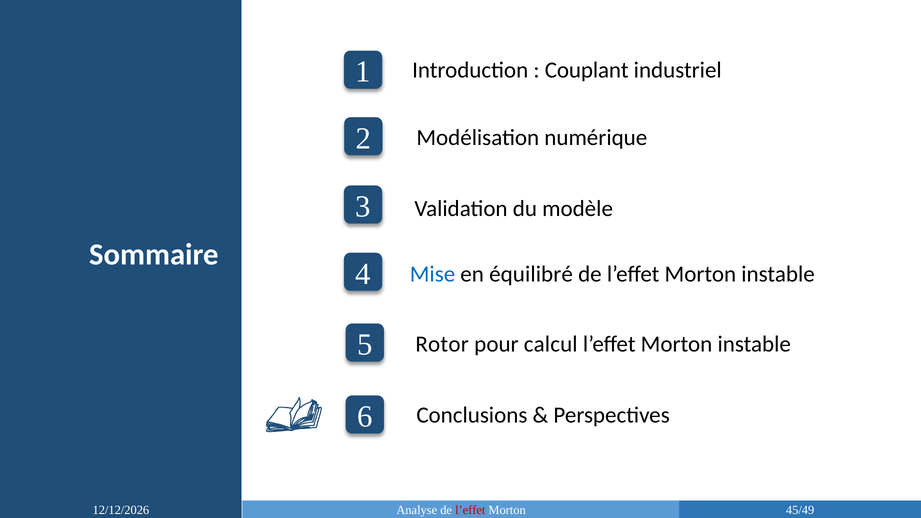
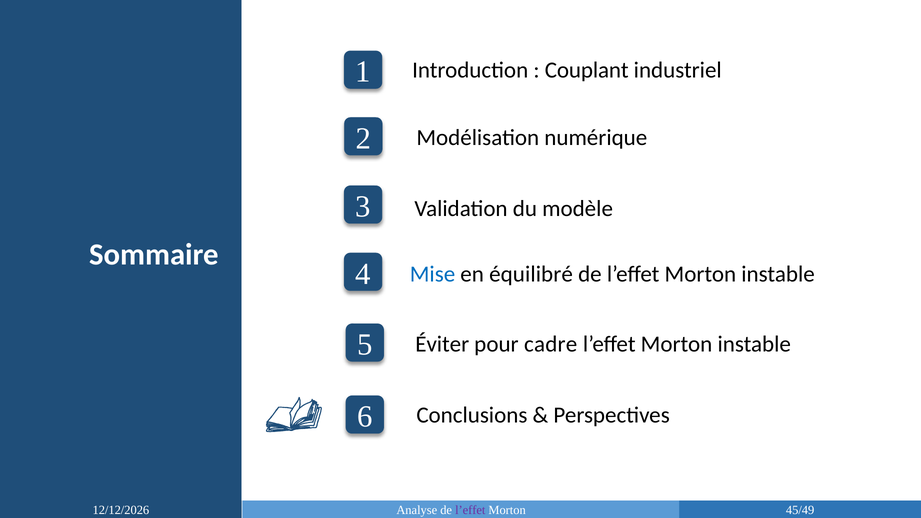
Rotor: Rotor -> Éviter (442, 344)
calcul: calcul -> cadre (551, 344)
l’effet colour: red -> purple (470, 510)
